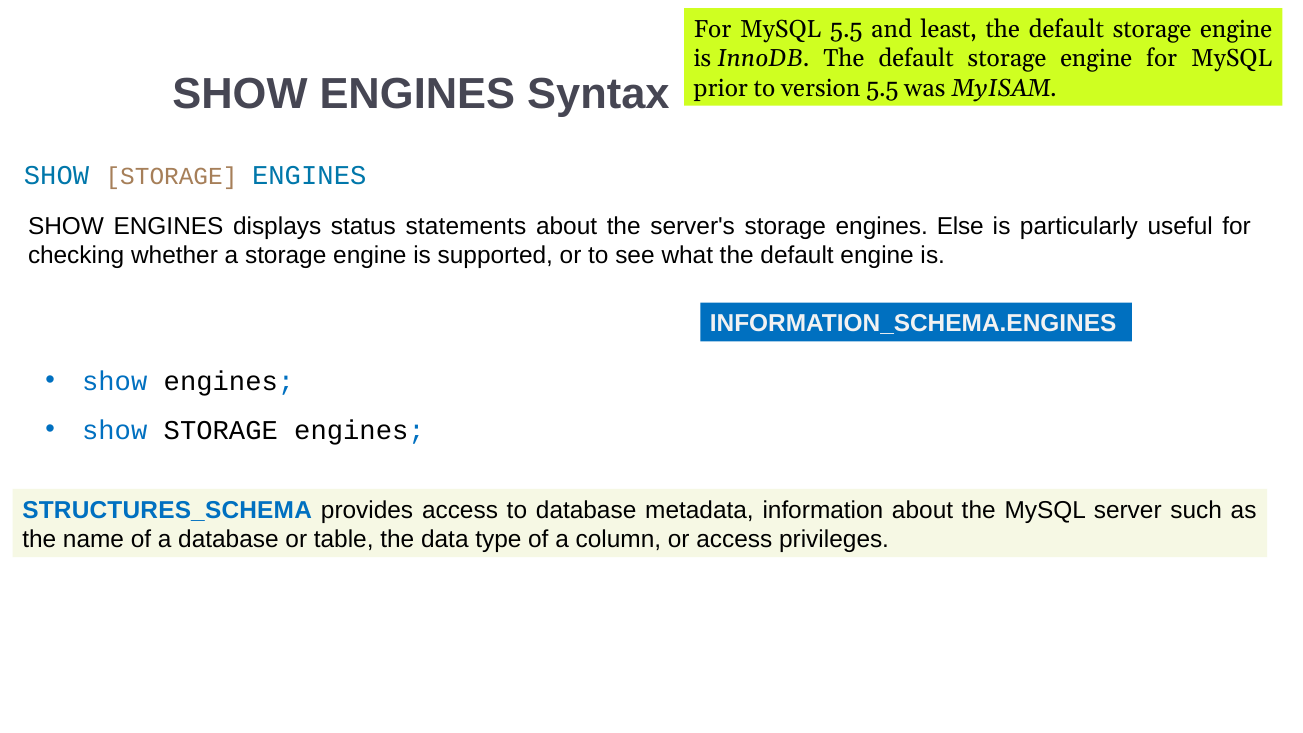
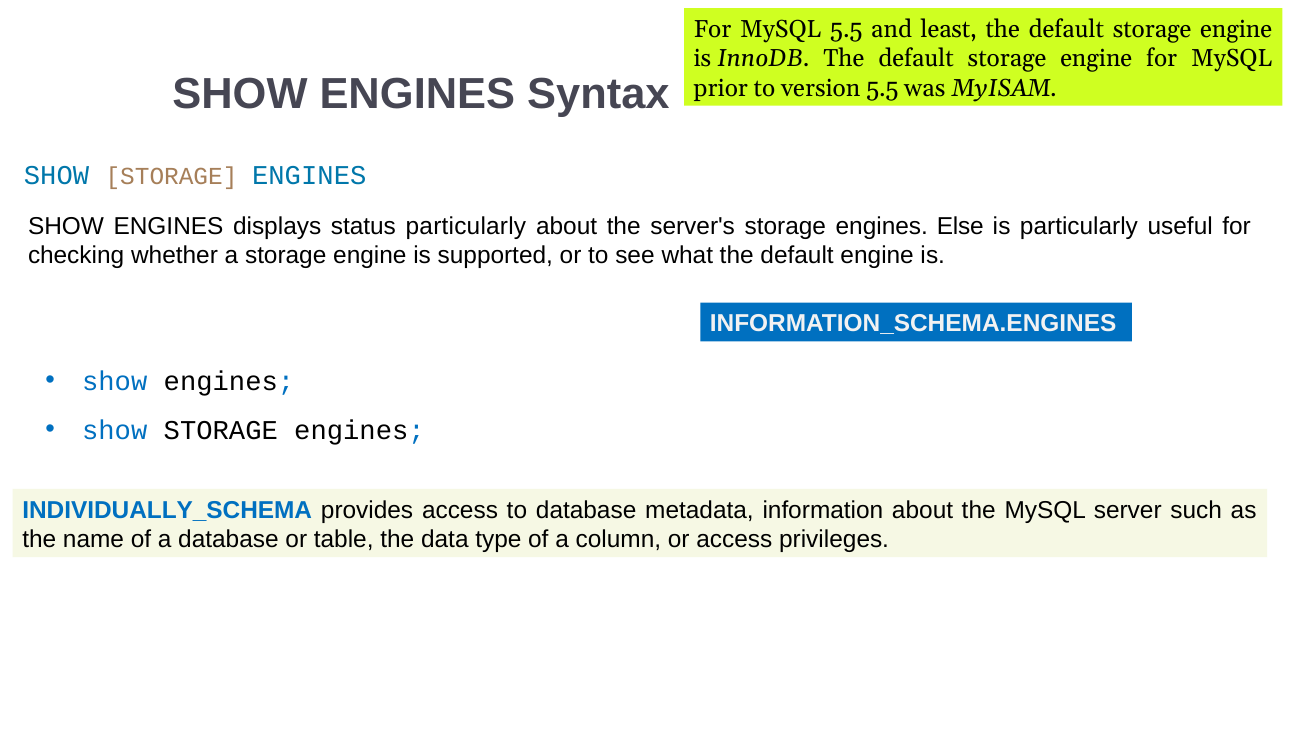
status statements: statements -> particularly (466, 226)
STRUCTURES_SCHEMA: STRUCTURES_SCHEMA -> INDIVIDUALLY_SCHEMA (167, 510)
